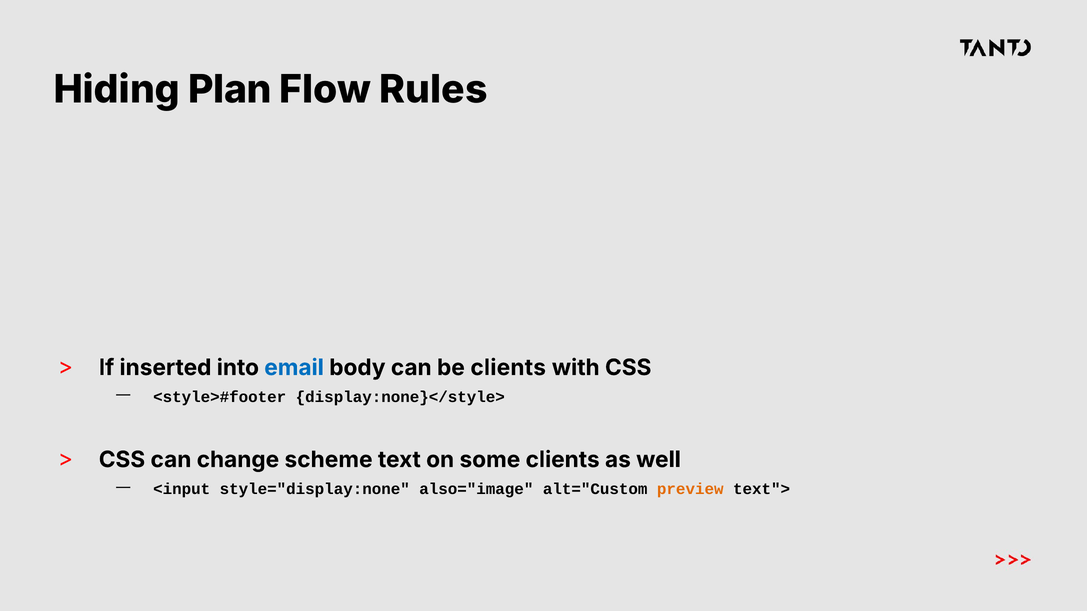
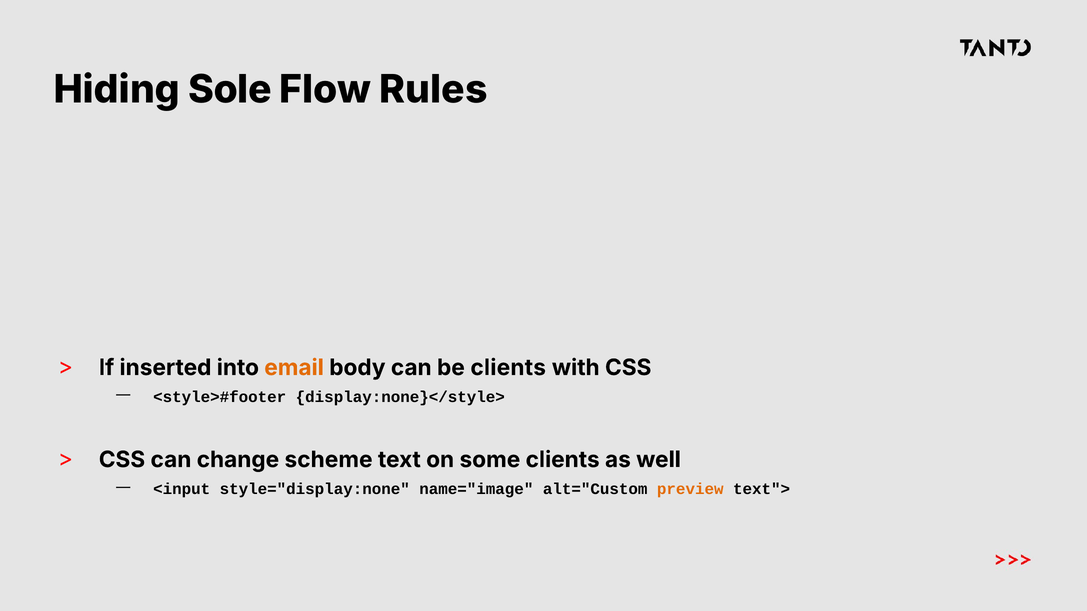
Plan: Plan -> Sole (230, 90)
email colour: blue -> orange (294, 368)
also="image: also="image -> name="image (476, 489)
